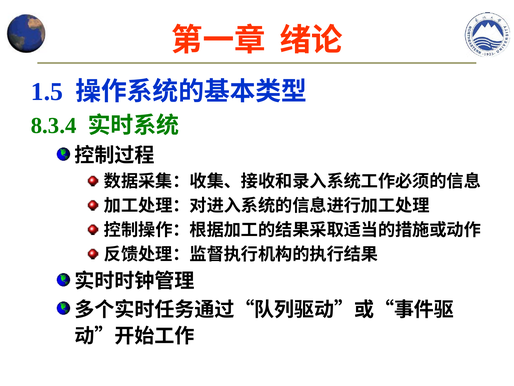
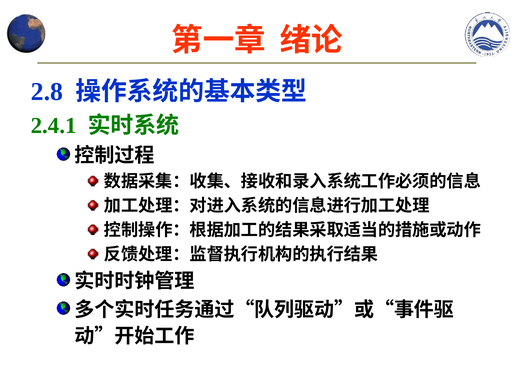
1.5: 1.5 -> 2.8 (47, 91)
8.3.4: 8.3.4 -> 2.4.1 (54, 125)
